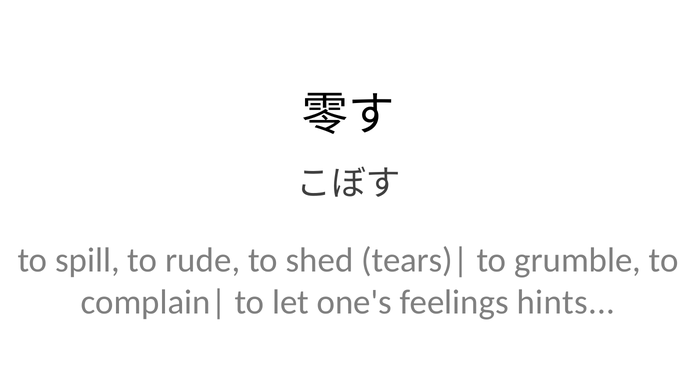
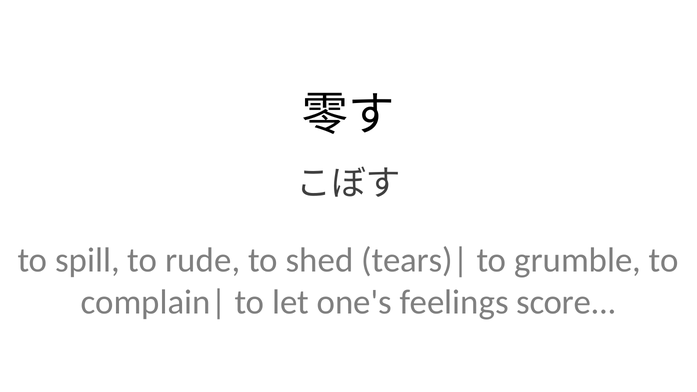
hints: hints -> score (566, 302)
